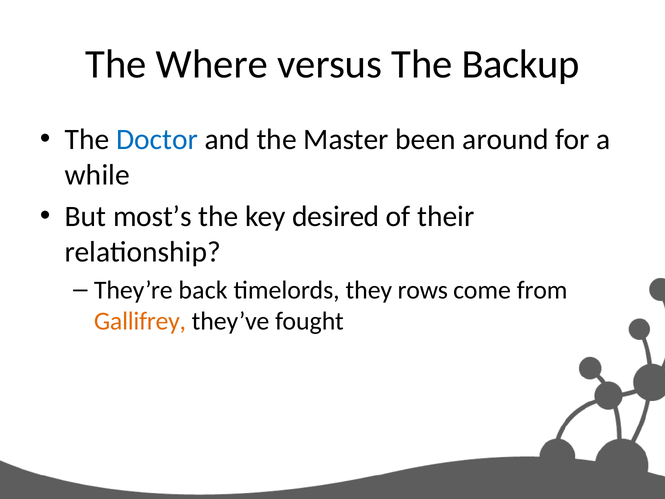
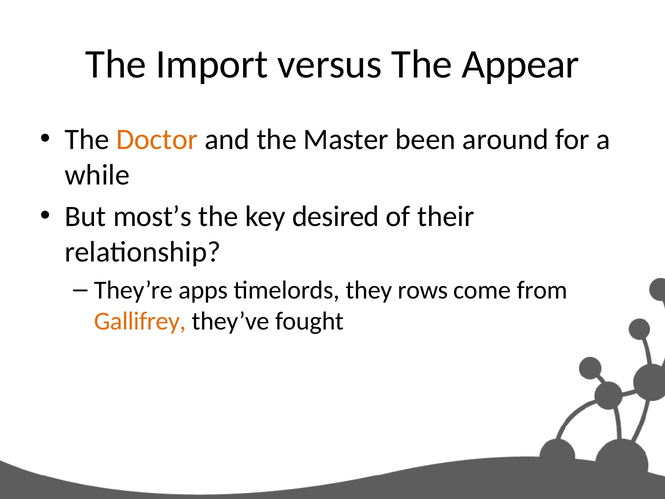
Where: Where -> Import (212, 64)
Backup: Backup -> Appear (521, 64)
Doctor colour: blue -> orange (157, 140)
back: back -> apps (203, 290)
